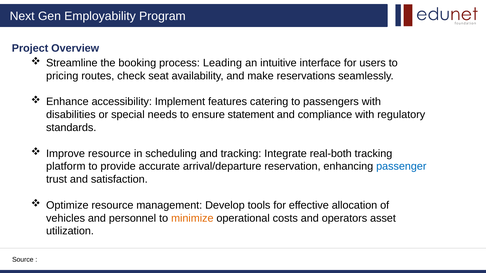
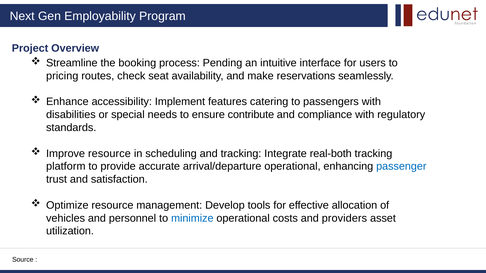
Leading: Leading -> Pending (223, 63)
statement: statement -> contribute (251, 115)
arrival/departure reservation: reservation -> operational (292, 167)
minimize colour: orange -> blue (192, 218)
operators: operators -> providers (344, 218)
